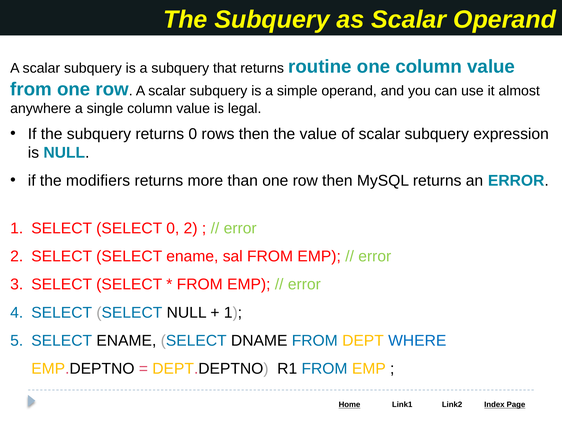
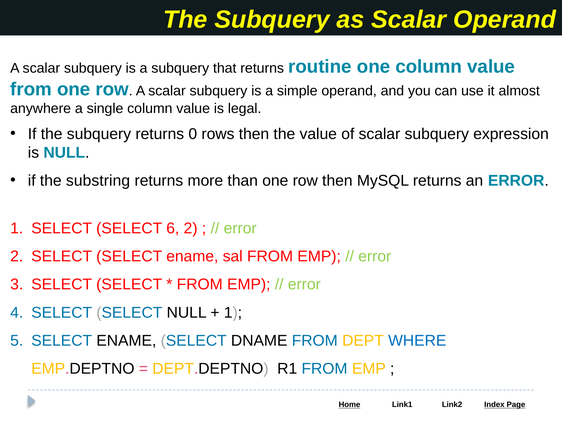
modifiers: modifiers -> substring (98, 181)
SELECT 0: 0 -> 6 (173, 229)
